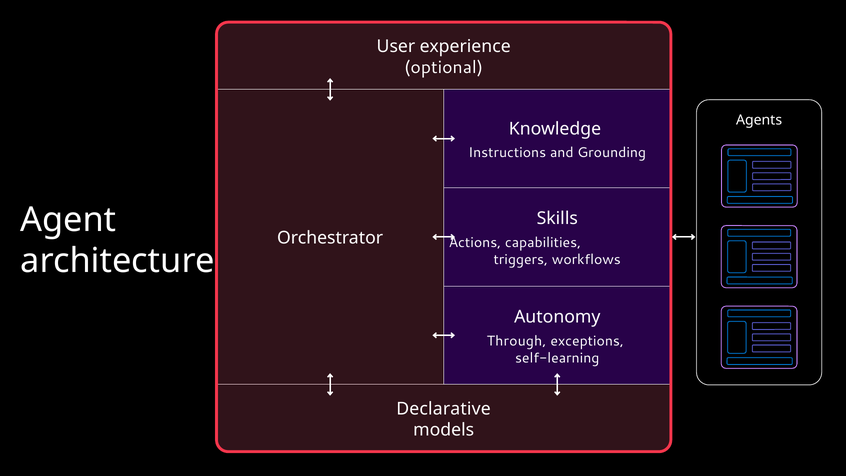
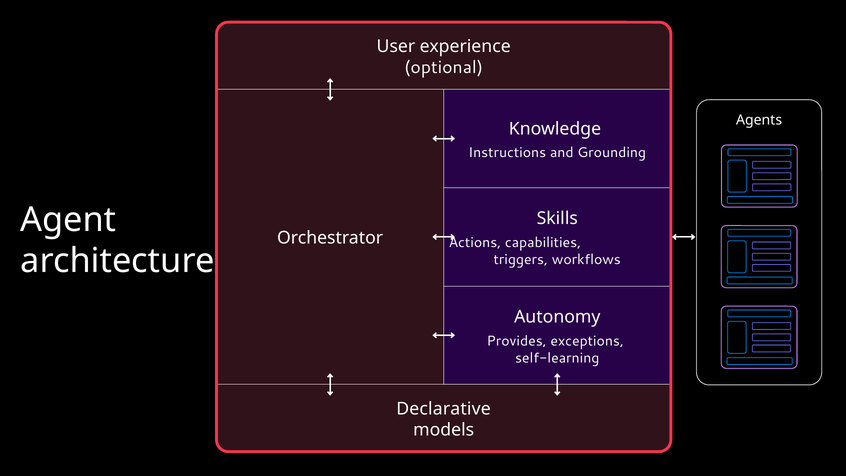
Through: Through -> Provides (517, 341)
